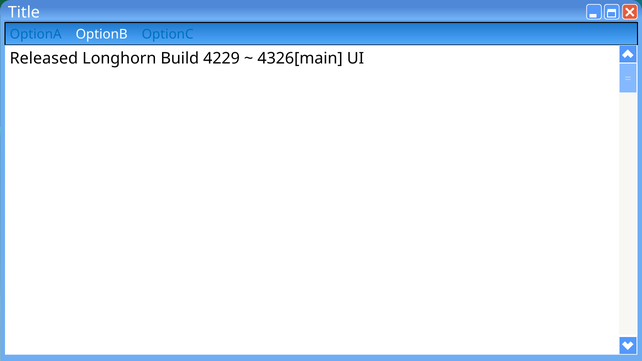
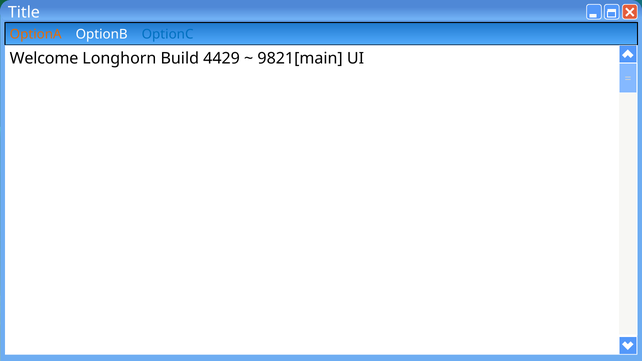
OptionA colour: blue -> orange (36, 35)
Released: Released -> Welcome (44, 58)
4229: 4229 -> 4429 (222, 58)
4326[main: 4326[main -> 9821[main (300, 58)
